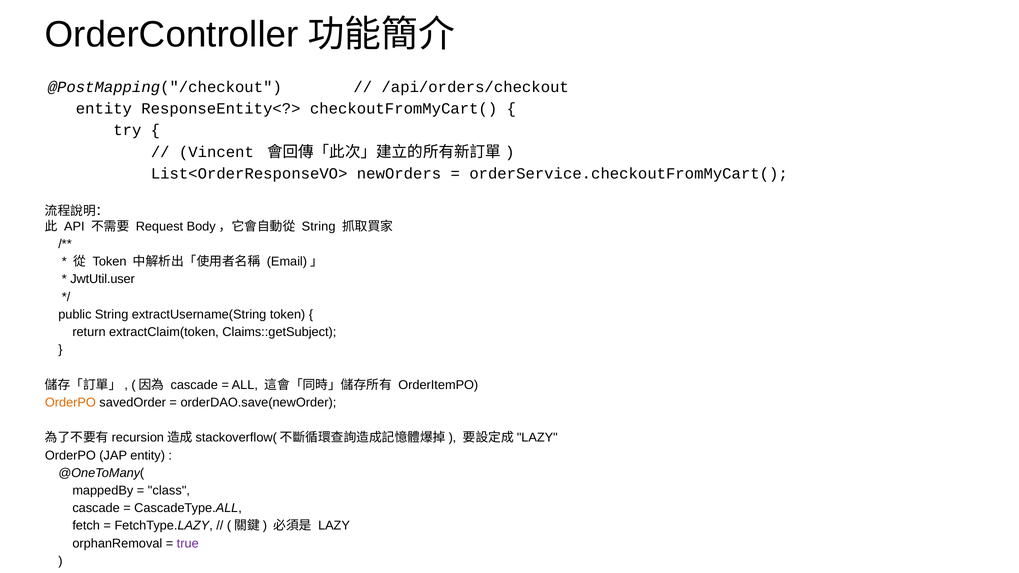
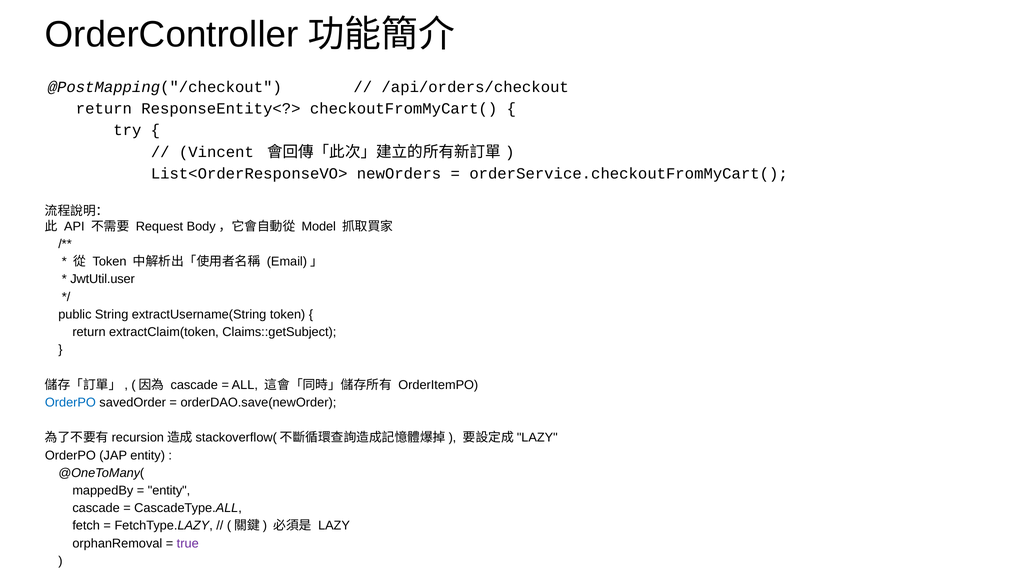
entity: entity -> return (104, 109)
String: String -> Model (319, 227)
OrderPO colour: orange -> blue (70, 403)
class: class -> entity (169, 491)
